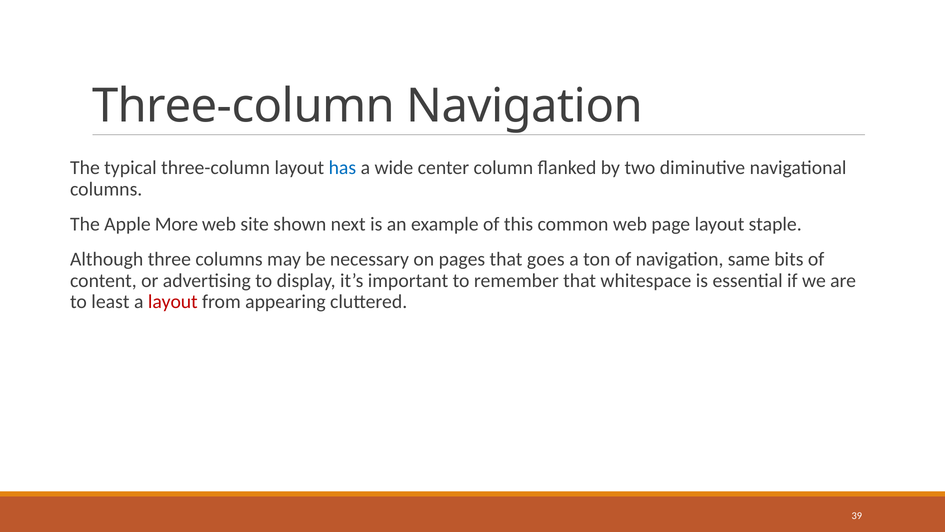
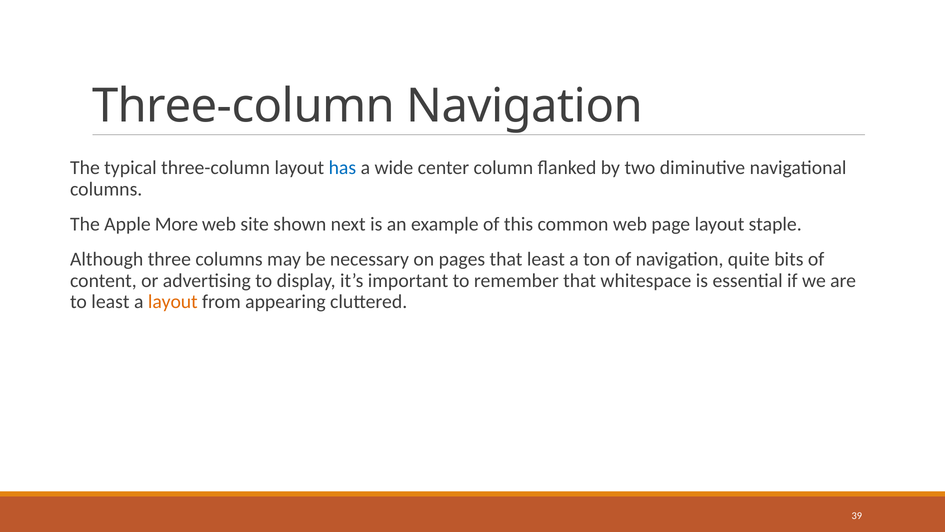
that goes: goes -> least (546, 259)
same: same -> quite (749, 259)
layout colour: red -> orange (173, 302)
